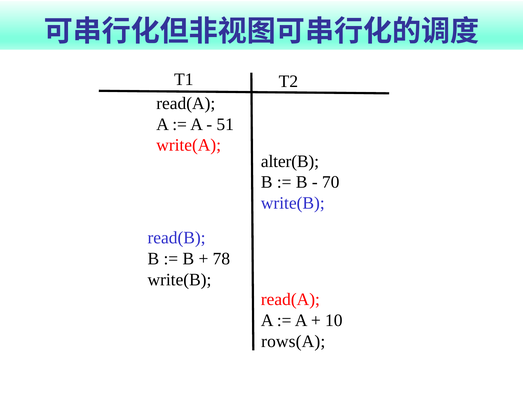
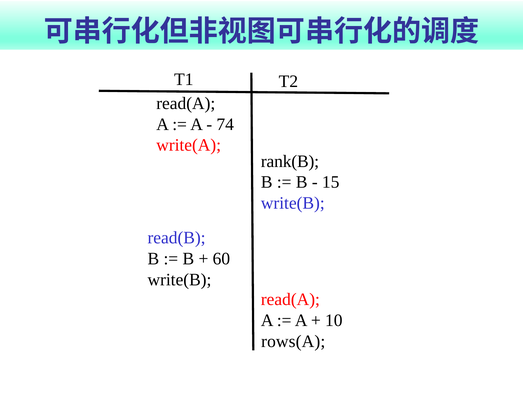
51: 51 -> 74 (225, 124)
alter(B: alter(B -> rank(B (290, 161)
70: 70 -> 15 (331, 182)
78: 78 -> 60 (221, 258)
